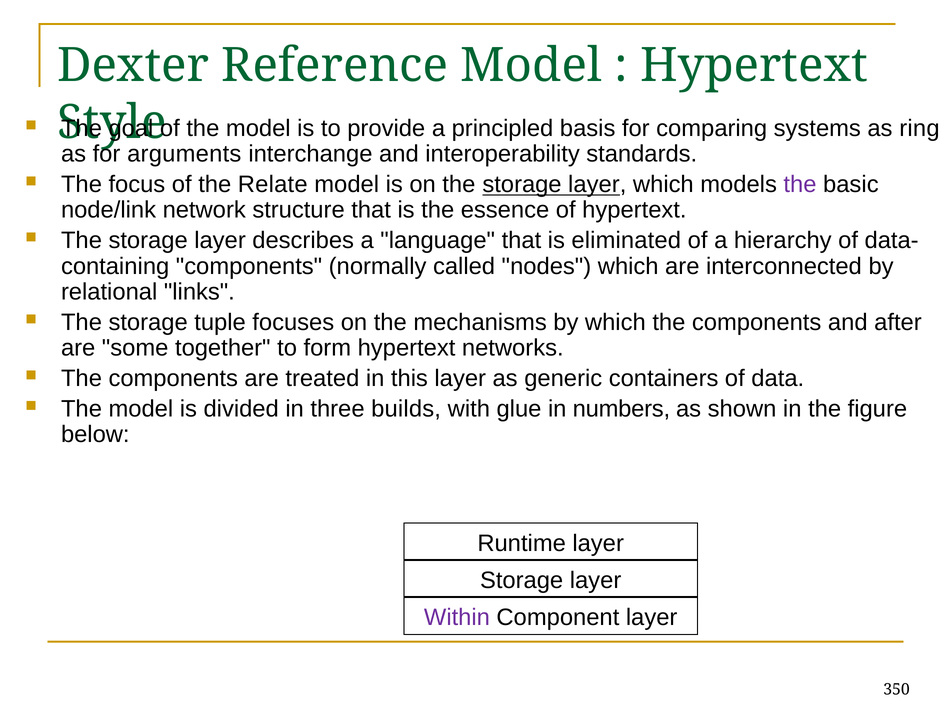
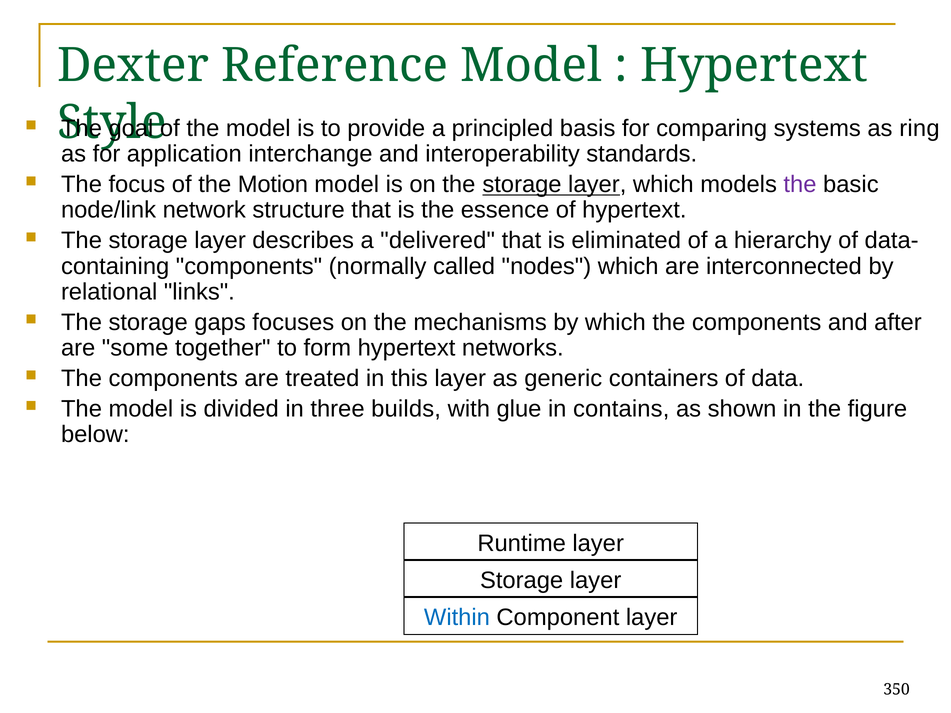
arguments: arguments -> application (184, 154)
Relate: Relate -> Motion (273, 185)
language: language -> delivered (438, 241)
tuple: tuple -> gaps (220, 322)
numbers: numbers -> contains (621, 409)
Within colour: purple -> blue (457, 617)
